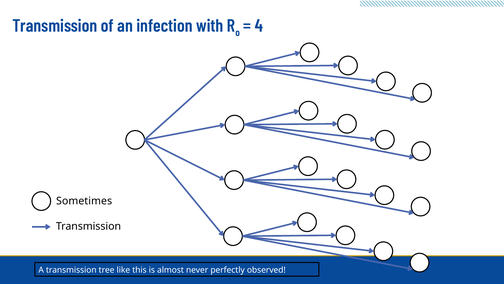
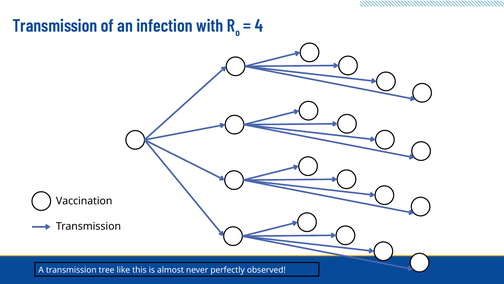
Sometimes: Sometimes -> Vaccination (84, 201)
